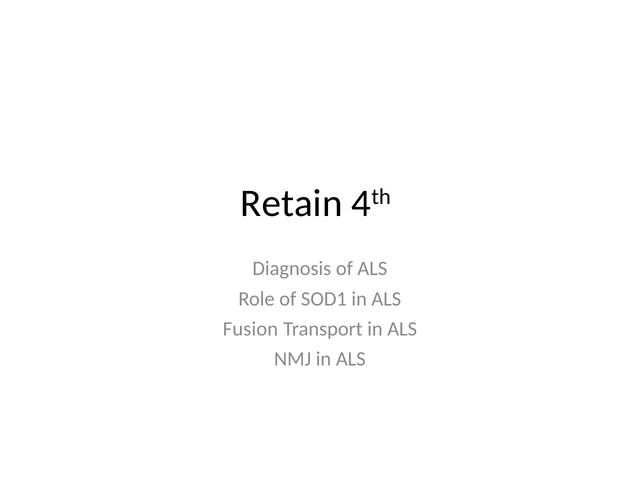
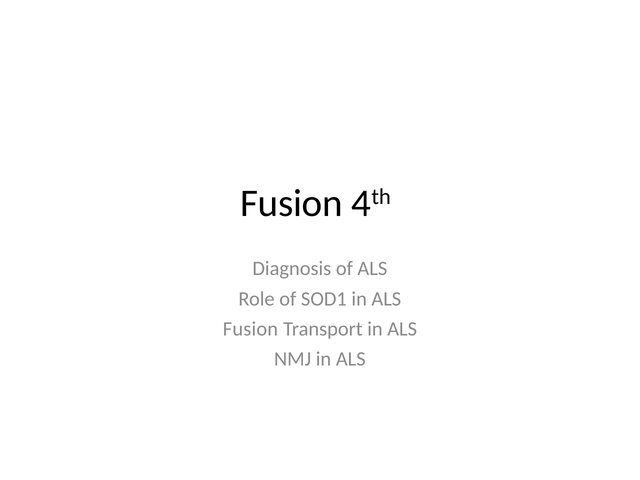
Retain: Retain -> Fusion (292, 203)
